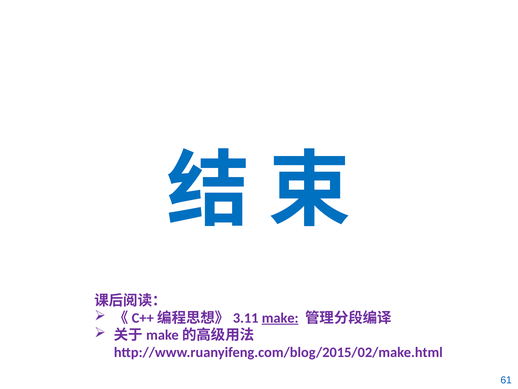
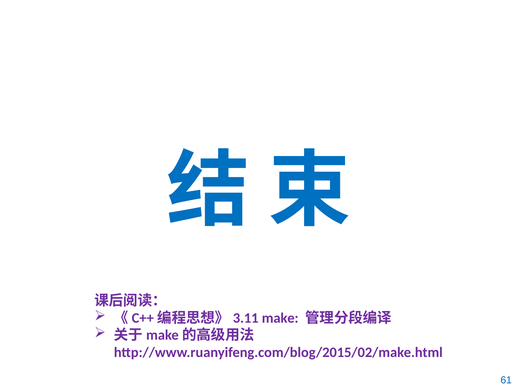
make underline: present -> none (280, 318)
